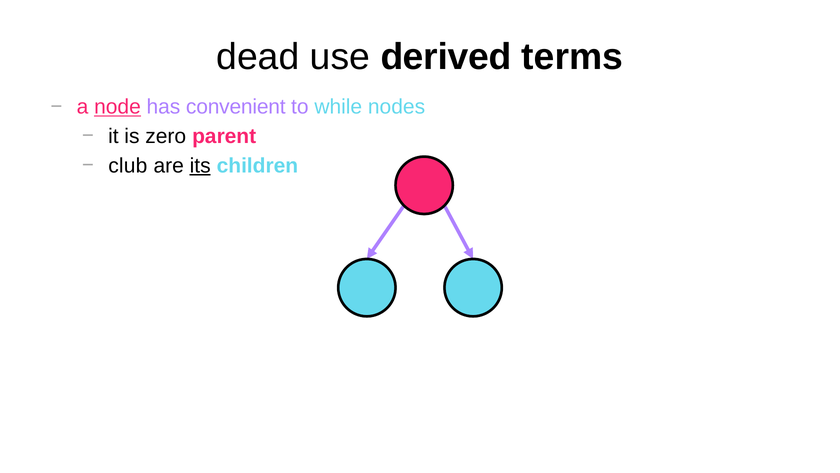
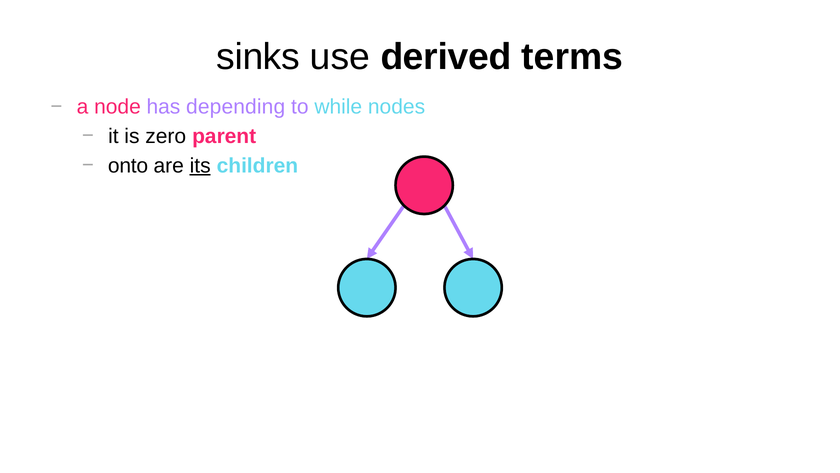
dead: dead -> sinks (258, 57)
node underline: present -> none (117, 107)
convenient: convenient -> depending (236, 107)
club: club -> onto (128, 166)
